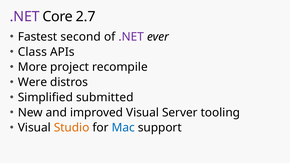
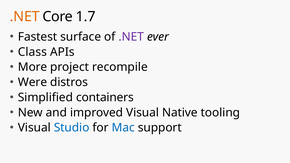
.NET colour: purple -> orange (25, 17)
2.7: 2.7 -> 1.7 (86, 17)
second: second -> surface (81, 37)
submitted: submitted -> containers (105, 97)
Server: Server -> Native (180, 113)
Studio colour: orange -> blue (72, 128)
